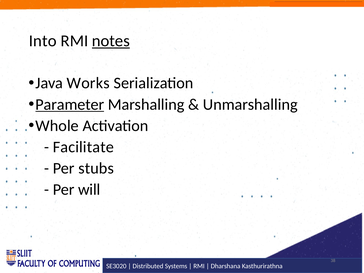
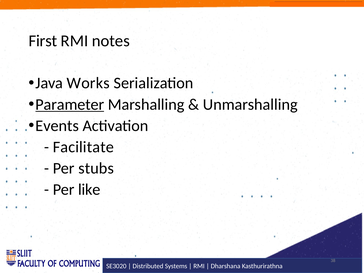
Into: Into -> First (43, 41)
notes underline: present -> none (111, 41)
Whole: Whole -> Events (57, 126)
will: will -> like (89, 190)
